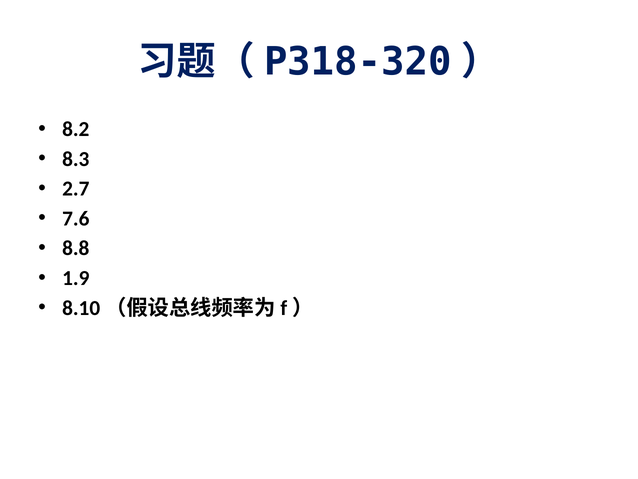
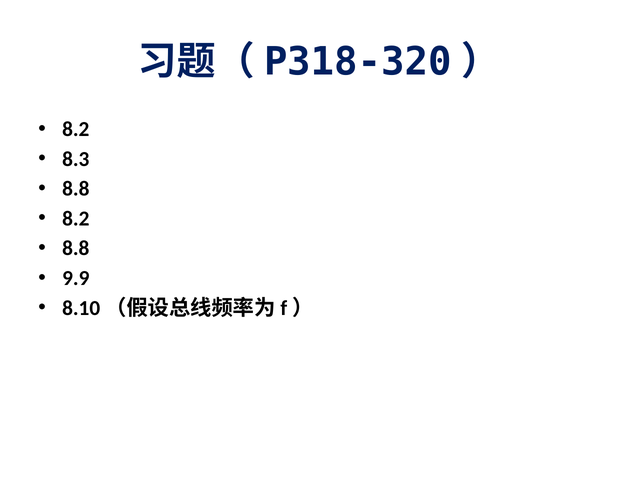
2.7: 2.7 -> 8.8 (76, 189)
7.6: 7.6 -> 8.2 (76, 218)
1.9: 1.9 -> 9.9 (76, 278)
